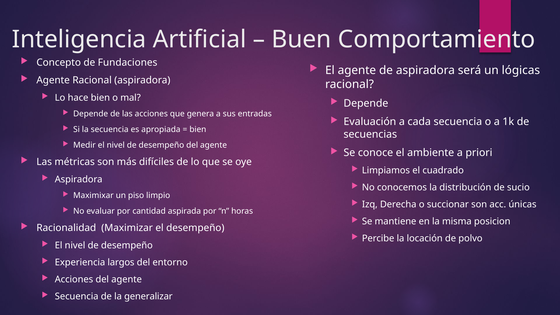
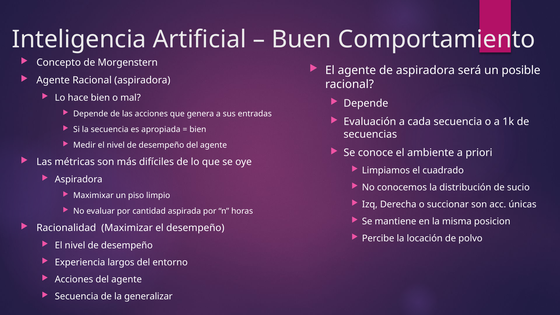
Fundaciones: Fundaciones -> Morgenstern (128, 63)
lógicas: lógicas -> posible (521, 70)
